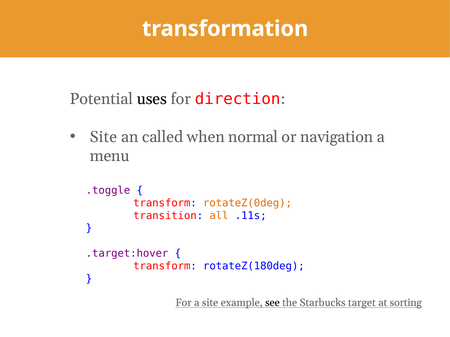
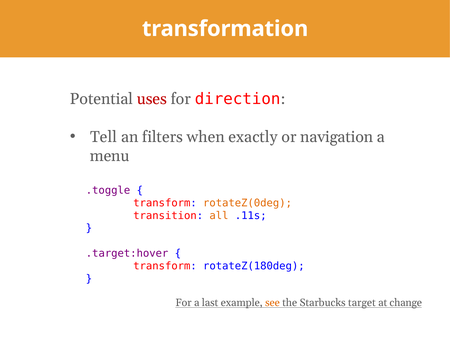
uses colour: black -> red (152, 99)
Site: Site -> Tell (103, 137)
called: called -> filters (163, 137)
normal: normal -> exactly (253, 137)
a site: site -> last (210, 303)
see colour: black -> orange (272, 303)
sorting: sorting -> change (406, 303)
